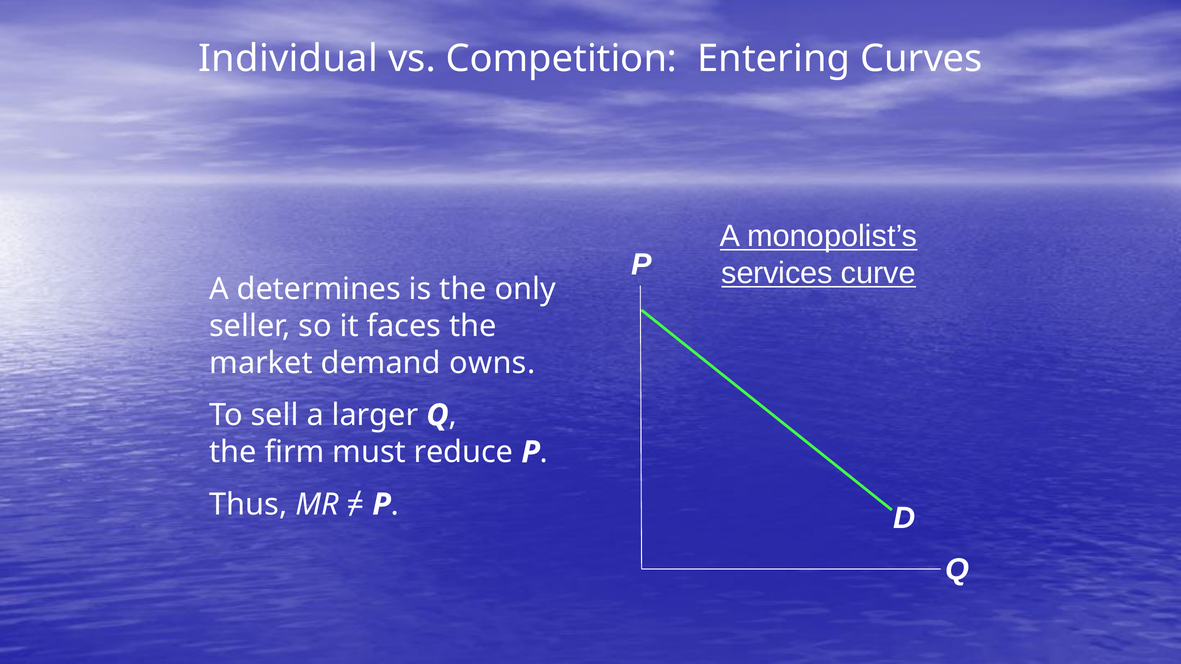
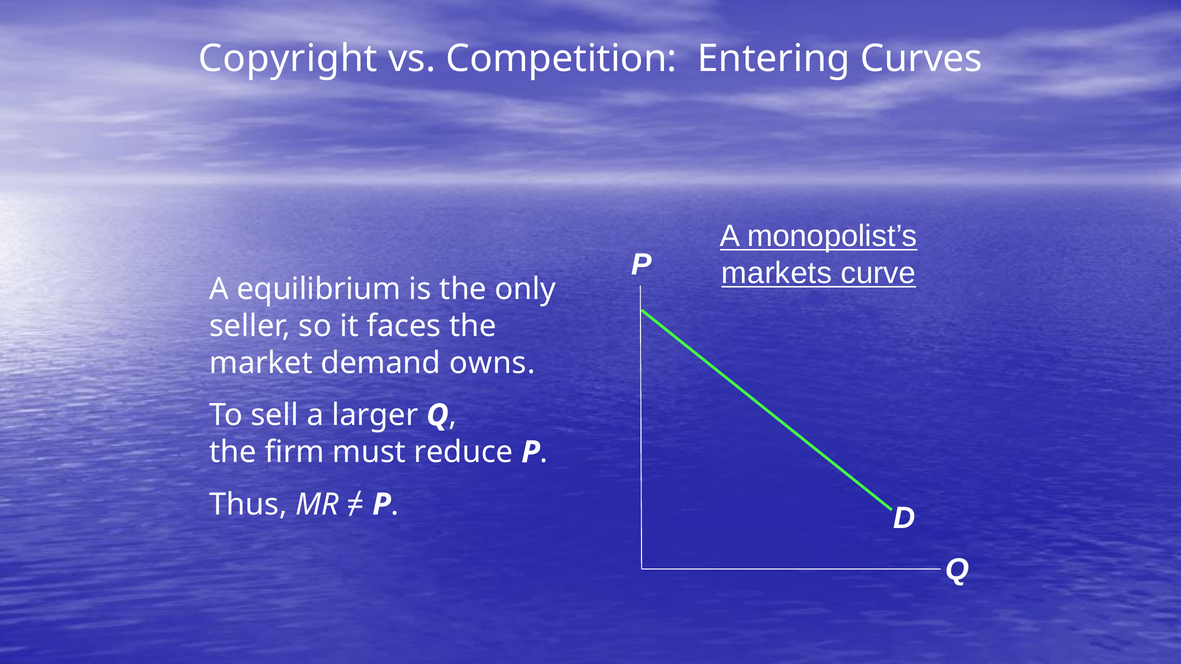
Individual: Individual -> Copyright (288, 59)
services: services -> markets (777, 273)
determines: determines -> equilibrium (319, 289)
